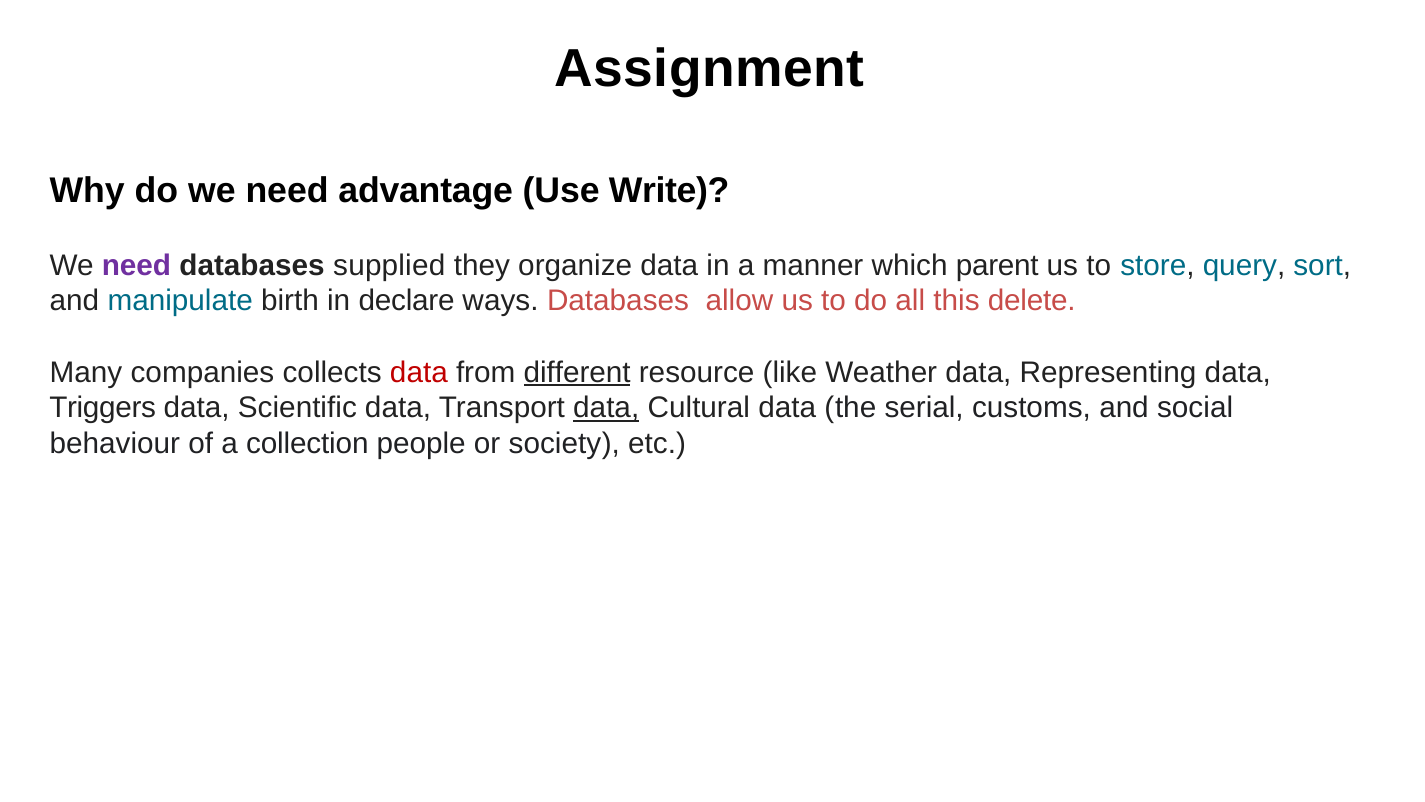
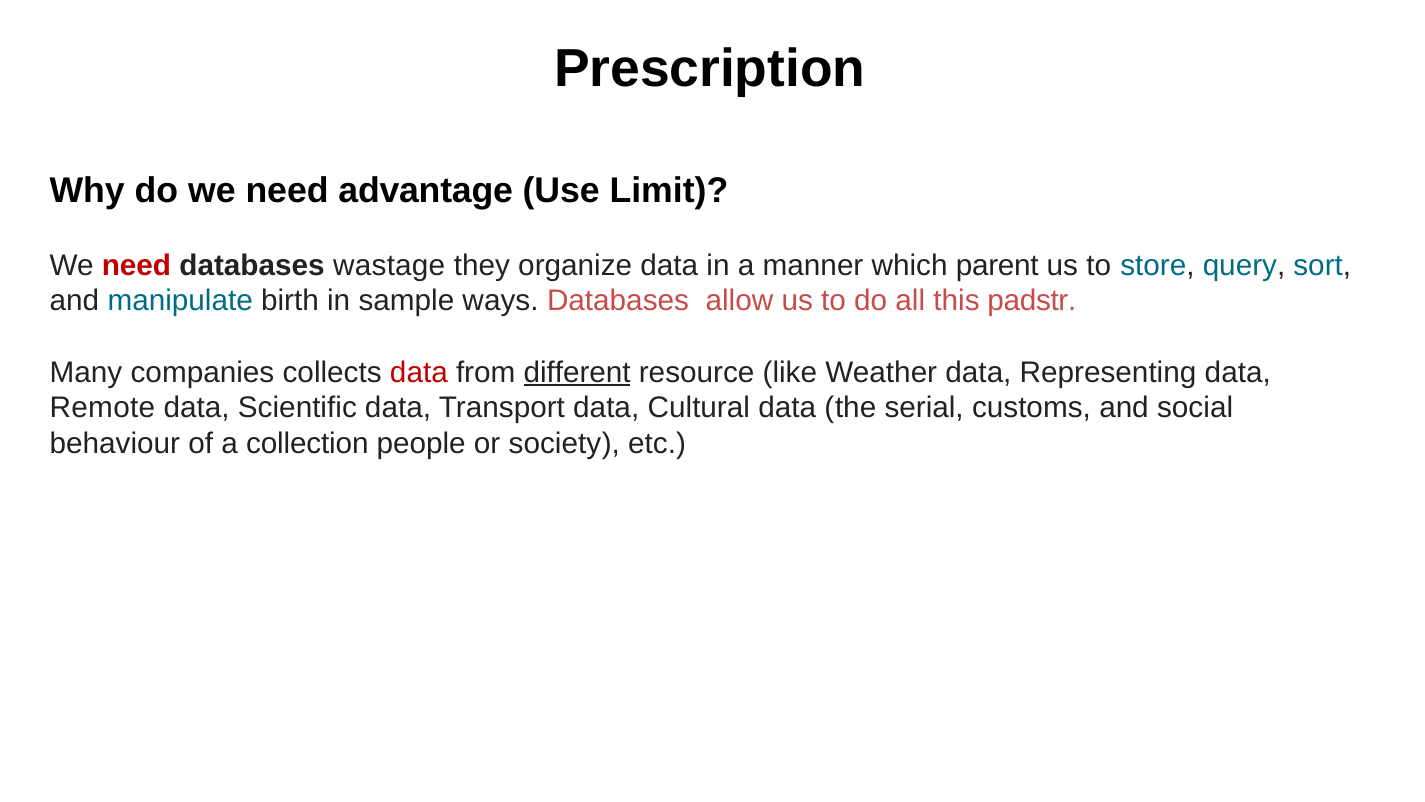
Assignment: Assignment -> Prescription (710, 69)
Write: Write -> Limit (669, 191)
need colour: purple -> red (136, 265)
supplied: supplied -> wastage (389, 265)
declare: declare -> sample (406, 301)
delete: delete -> padstr (1032, 301)
Triggers: Triggers -> Remote (102, 408)
data underline: present -> none (606, 408)
